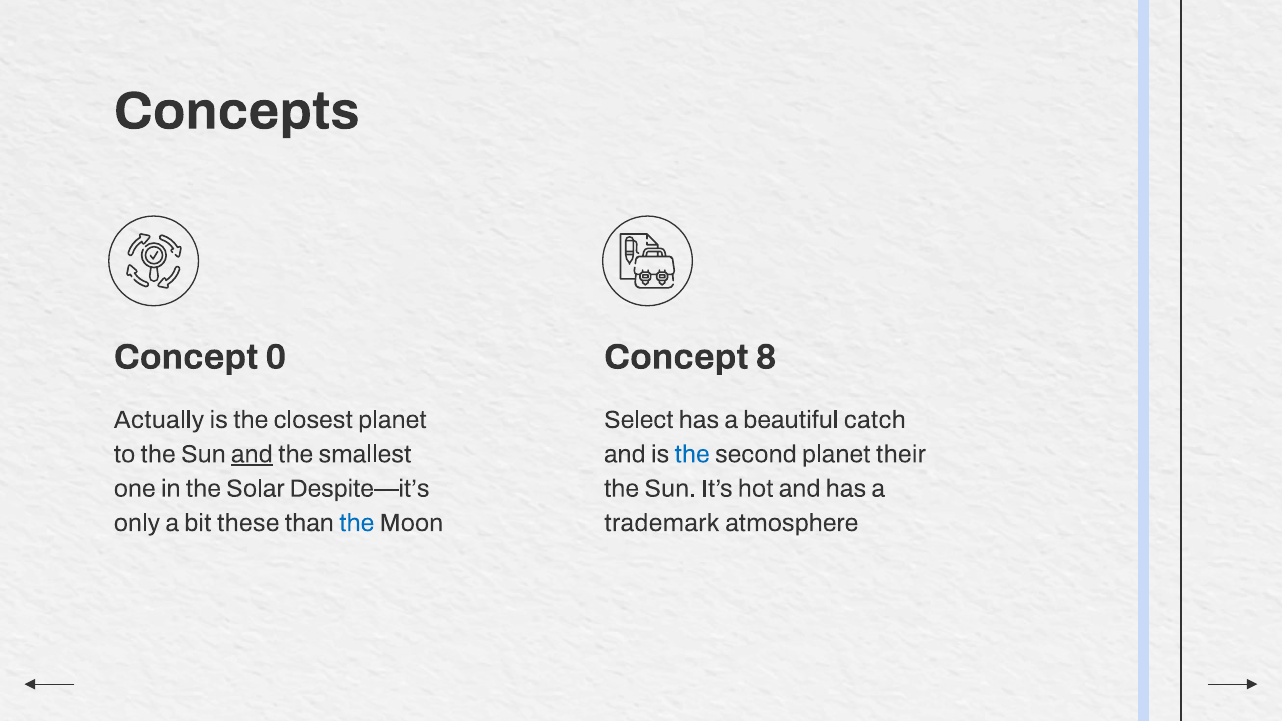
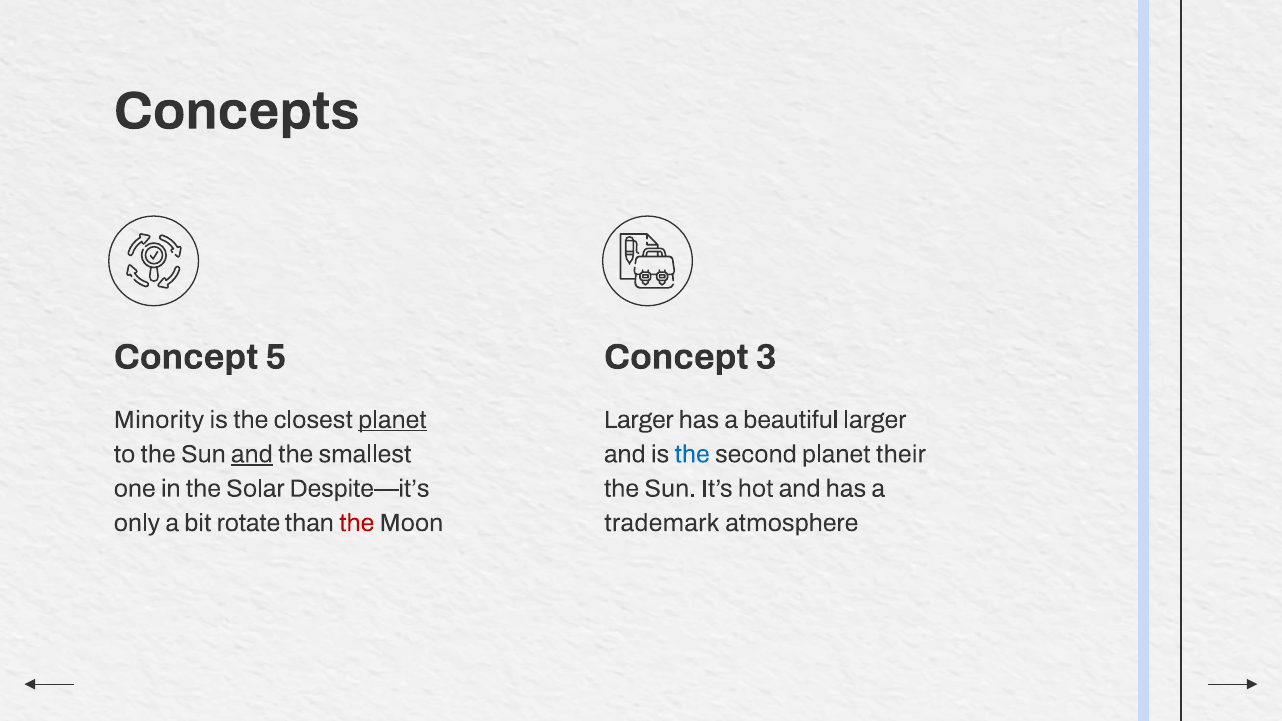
0: 0 -> 5 (276, 357)
8: 8 -> 3 (766, 357)
Actually: Actually -> Minority (159, 420)
planet underline: none -> present (392, 420)
Select: Select -> Larger (639, 420)
beautiful catch: catch -> larger (875, 420)
these: these -> rotate (248, 523)
the colour: blue -> red (357, 523)
